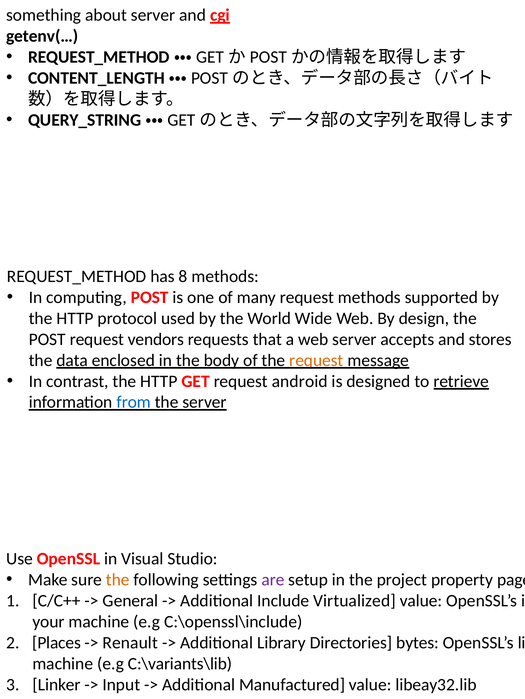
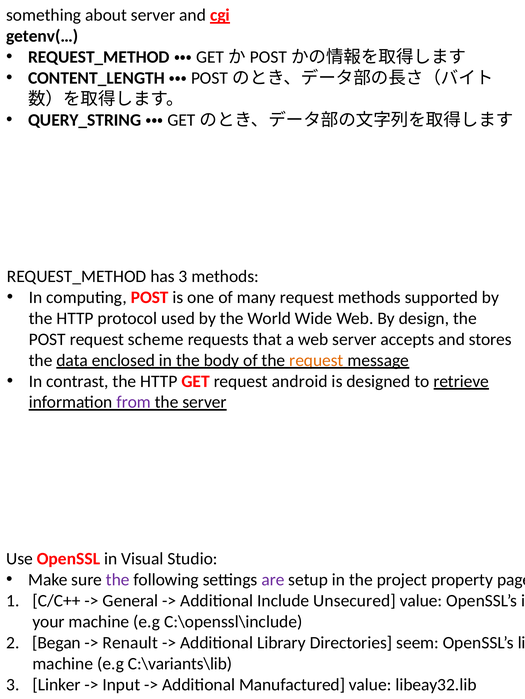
has 8: 8 -> 3 (183, 277)
vendors: vendors -> scheme (156, 340)
from colour: blue -> purple (134, 403)
the colour: orange -> purple (118, 581)
Virtualized: Virtualized -> Unsecured (354, 602)
Places: Places -> Began (57, 644)
bytes: bytes -> seem (418, 644)
